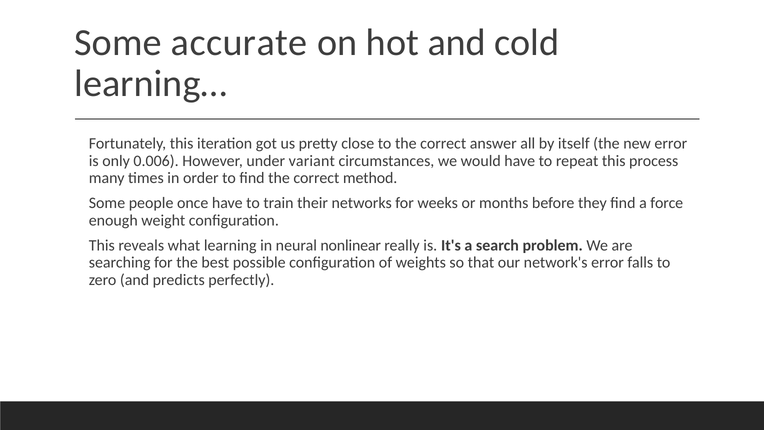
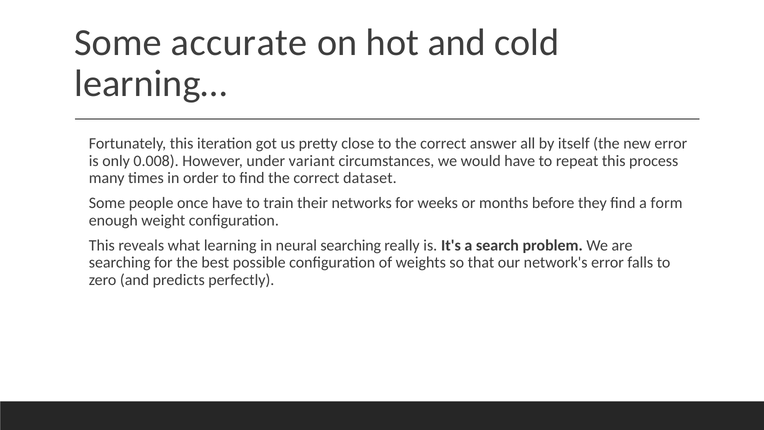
0.006: 0.006 -> 0.008 (156, 161)
method: method -> dataset (370, 178)
force: force -> form (667, 203)
neural nonlinear: nonlinear -> searching (351, 245)
